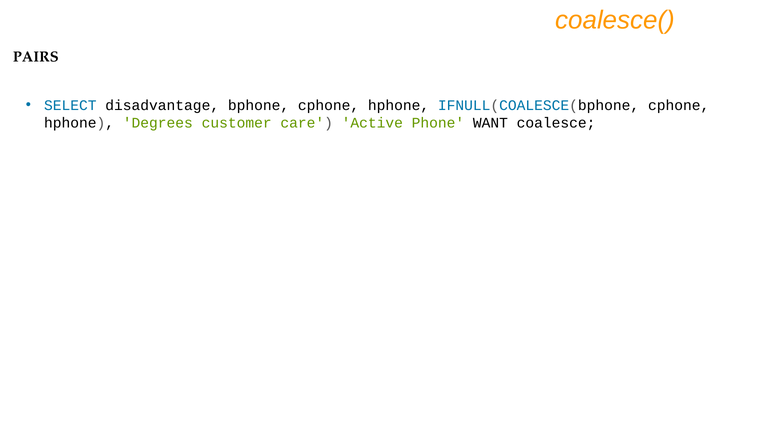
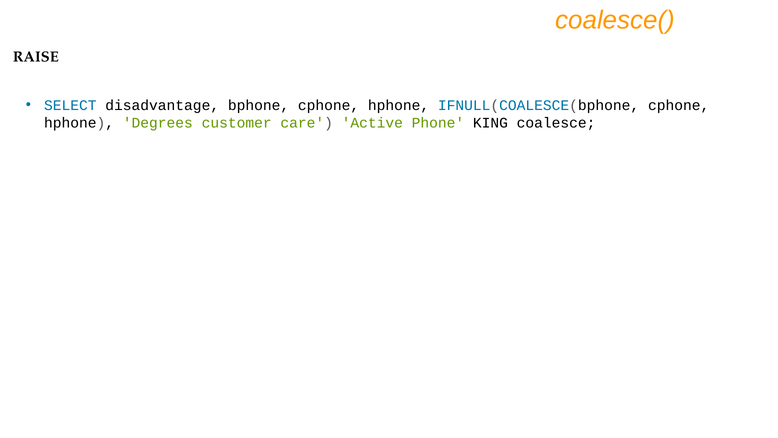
PAIRS: PAIRS -> RAISE (36, 57)
WANT: WANT -> KING (490, 123)
